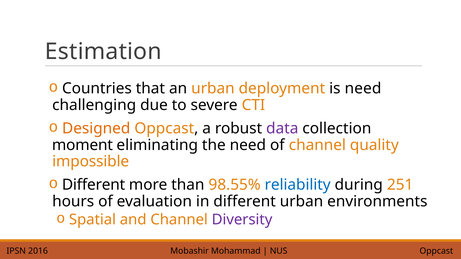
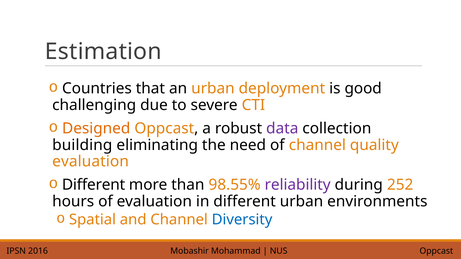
is need: need -> good (363, 89)
moment: moment -> building (82, 145)
impossible: impossible -> evaluation (91, 162)
reliability colour: blue -> purple (298, 185)
251: 251 -> 252 (400, 185)
Diversity colour: purple -> blue (242, 220)
